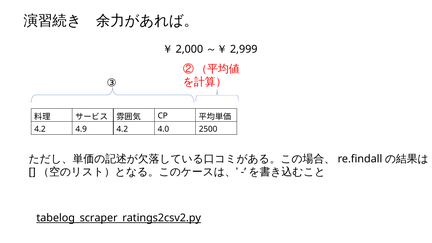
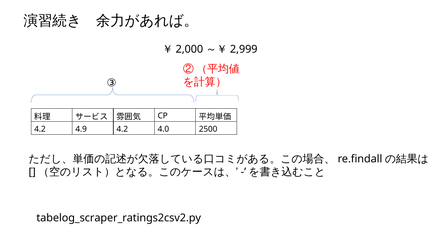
tabelog_scraper_ratings2csv2.py underline: present -> none (119, 218)
